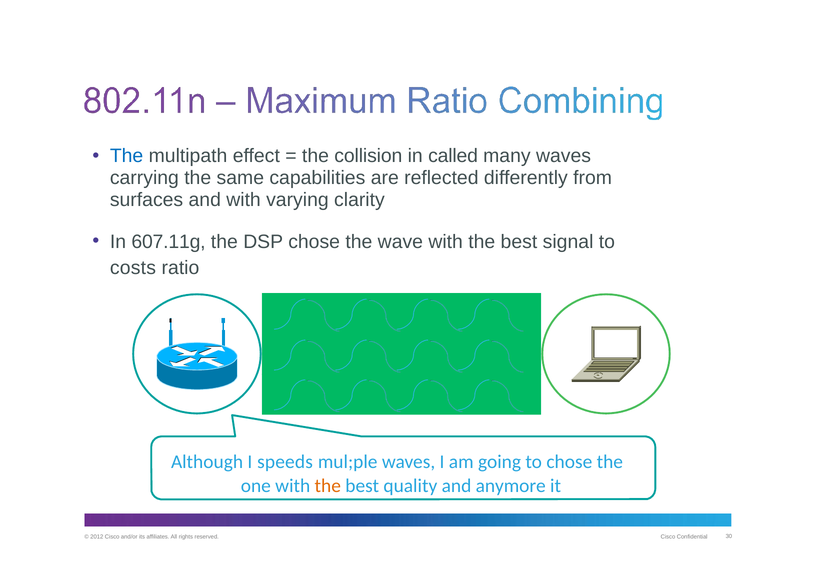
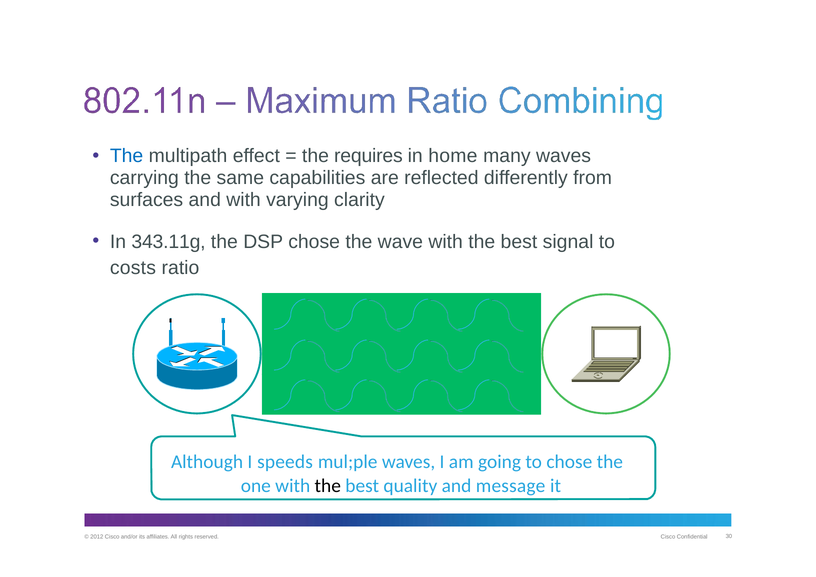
collision: collision -> requires (368, 156)
called: called -> home (453, 156)
607.11g: 607.11g -> 343.11g (169, 241)
the colour: orange -> black (328, 486)
anymore: anymore -> message (511, 486)
